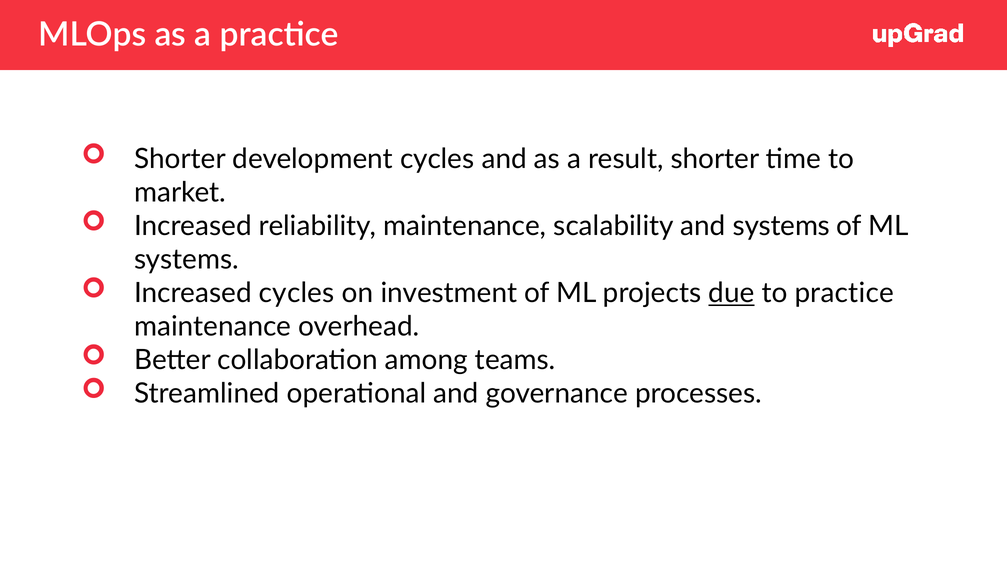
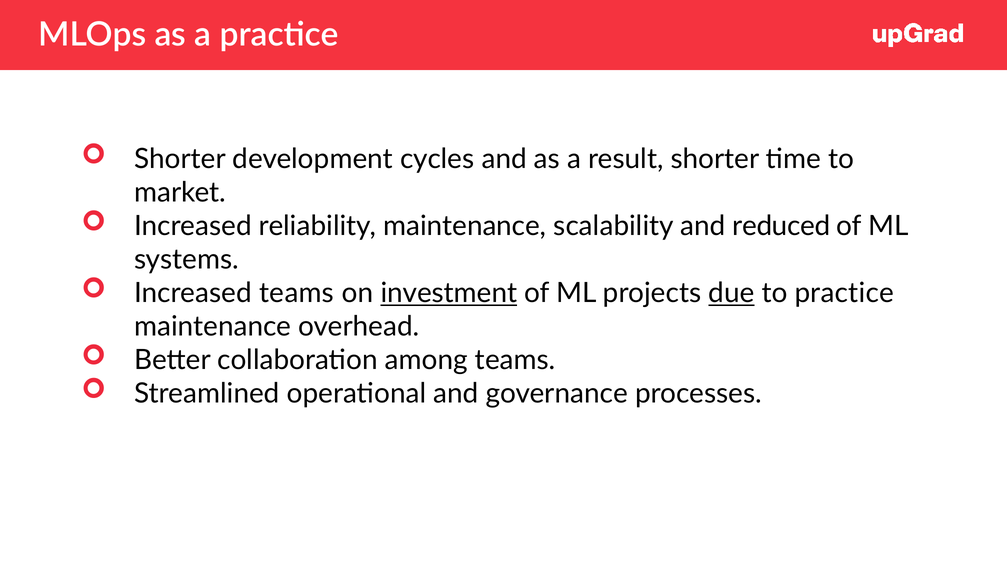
and systems: systems -> reduced (781, 226)
Increased cycles: cycles -> teams (297, 293)
investment underline: none -> present (449, 293)
